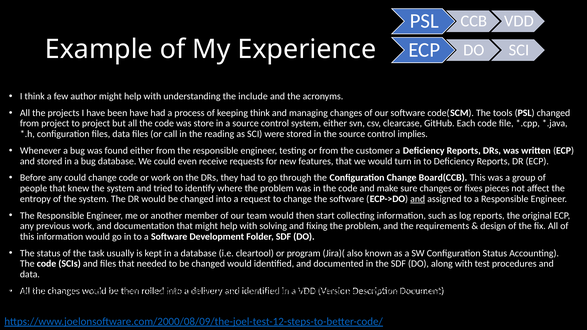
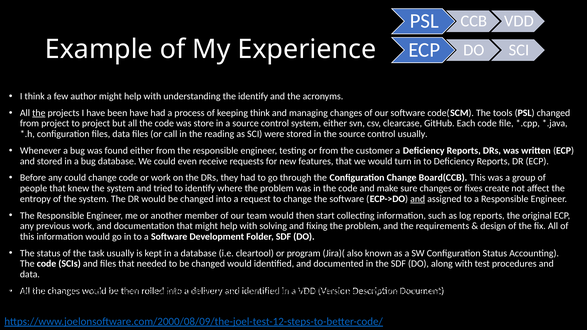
the include: include -> identify (253, 96)
the underline: none -> present (39, 113)
control implies: implies -> usually (413, 134)
pieces: pieces -> create (497, 188)
